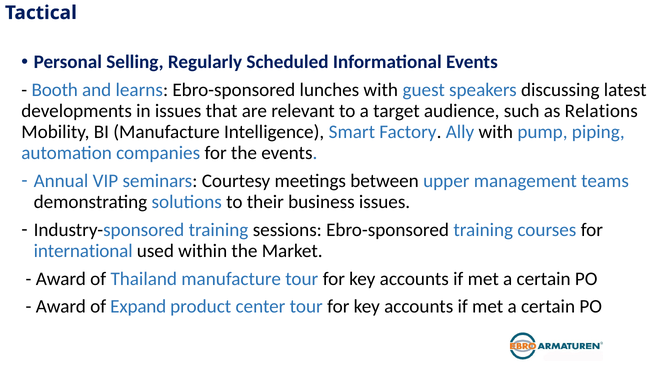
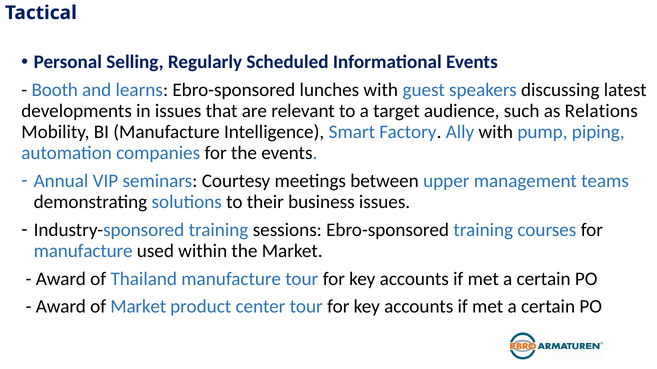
international: international -> manufacture (83, 251)
of Expand: Expand -> Market (138, 307)
